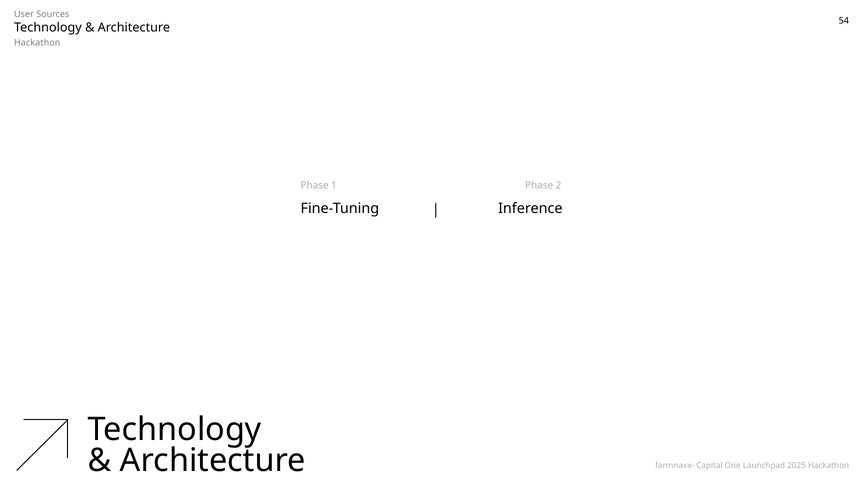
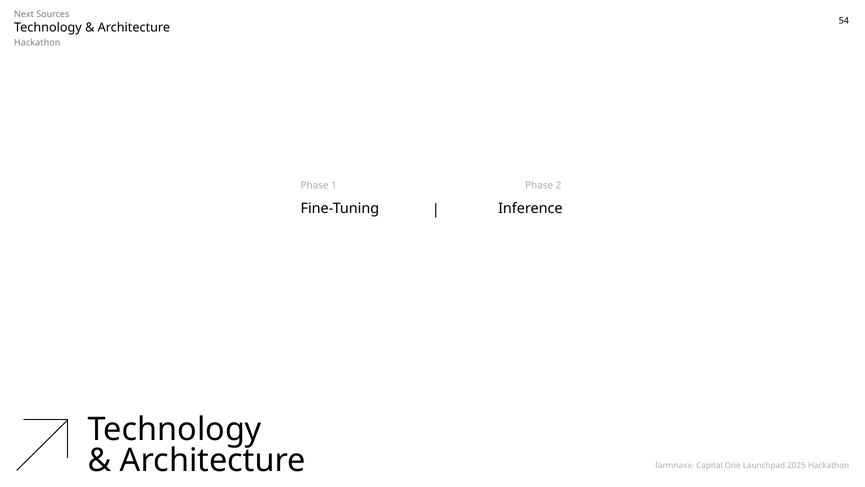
User: User -> Next (24, 14)
